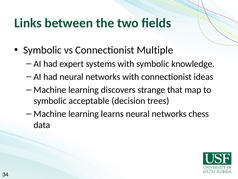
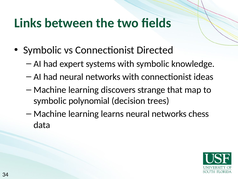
Multiple: Multiple -> Directed (155, 50)
acceptable: acceptable -> polynomial (89, 101)
